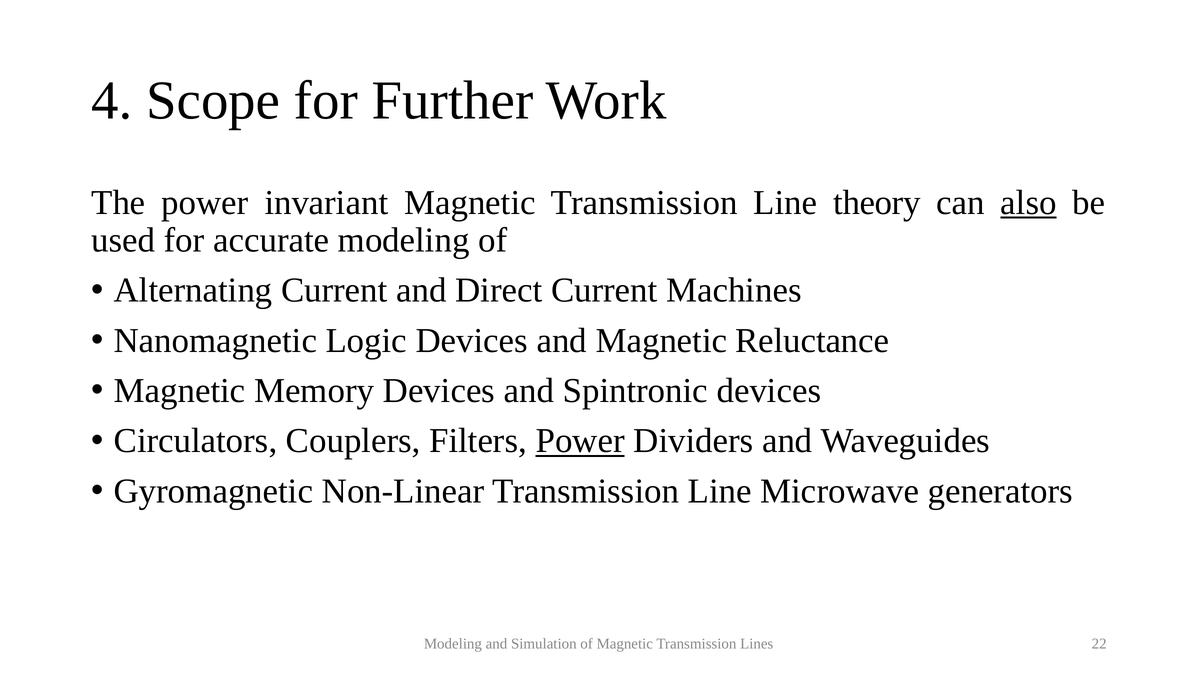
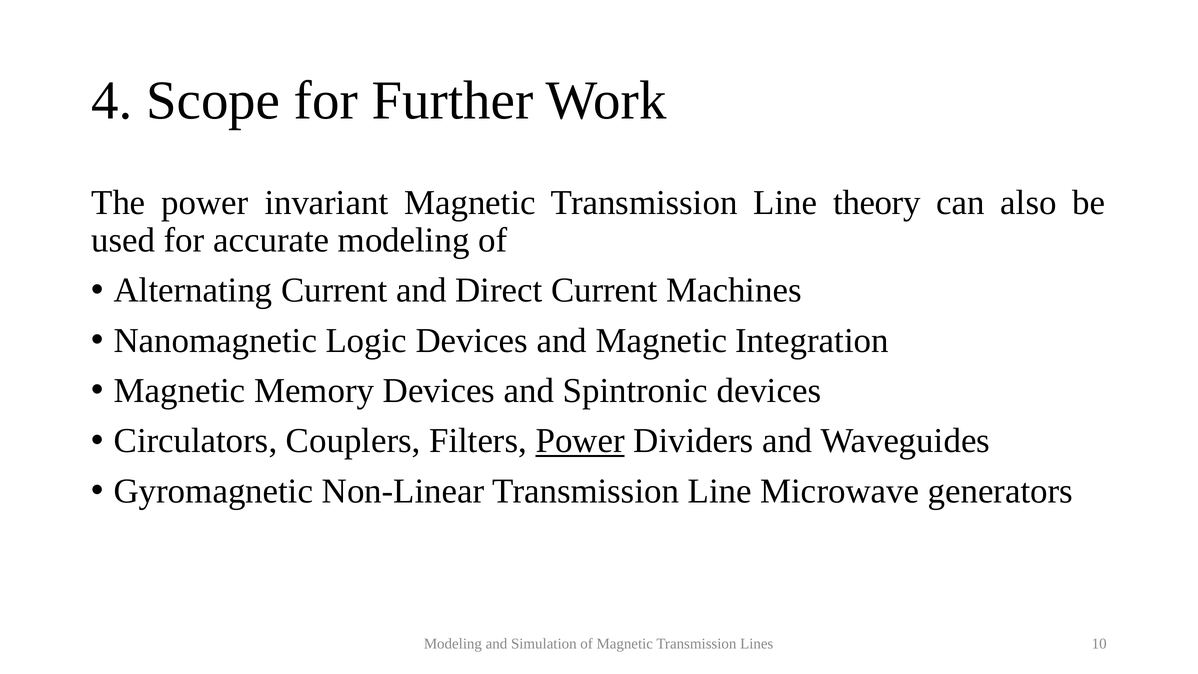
also underline: present -> none (1029, 202)
Reluctance: Reluctance -> Integration (812, 340)
22: 22 -> 10 (1099, 644)
